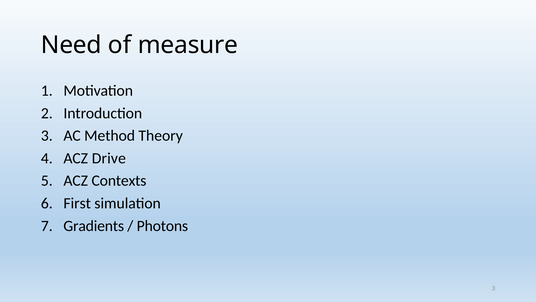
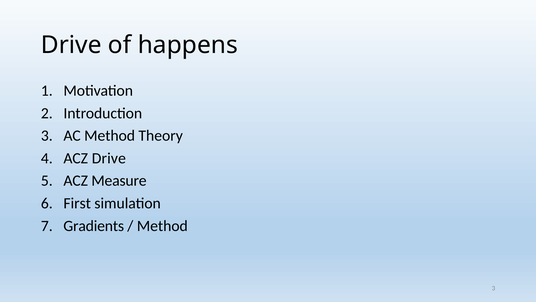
Need: Need -> Drive (71, 45)
measure: measure -> happens (188, 45)
Contexts: Contexts -> Measure (119, 181)
Photons: Photons -> Method (162, 225)
